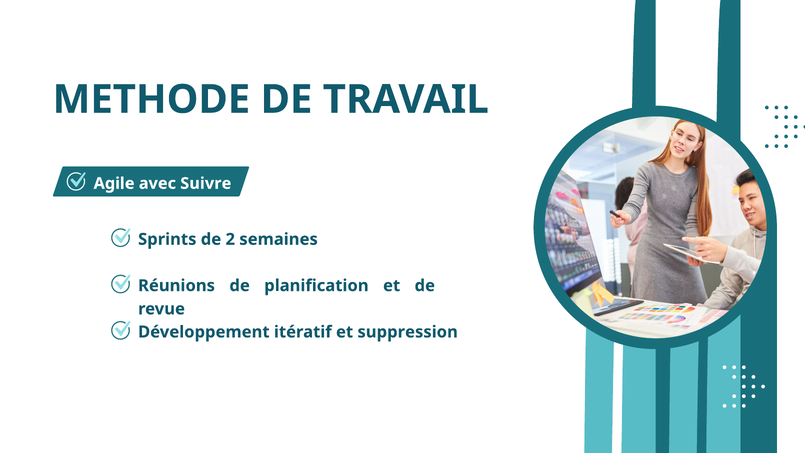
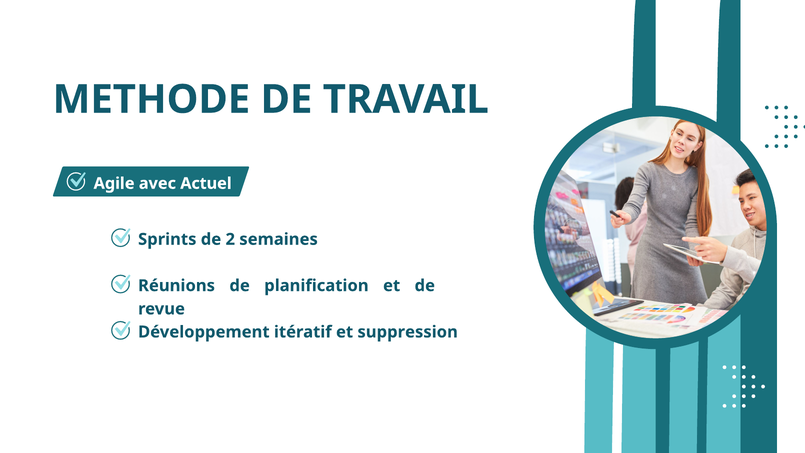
Suivre: Suivre -> Actuel (206, 183)
